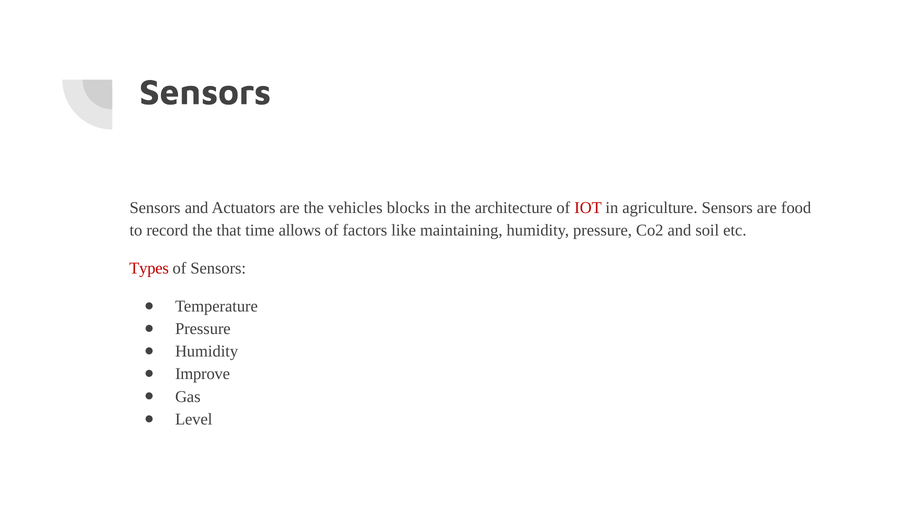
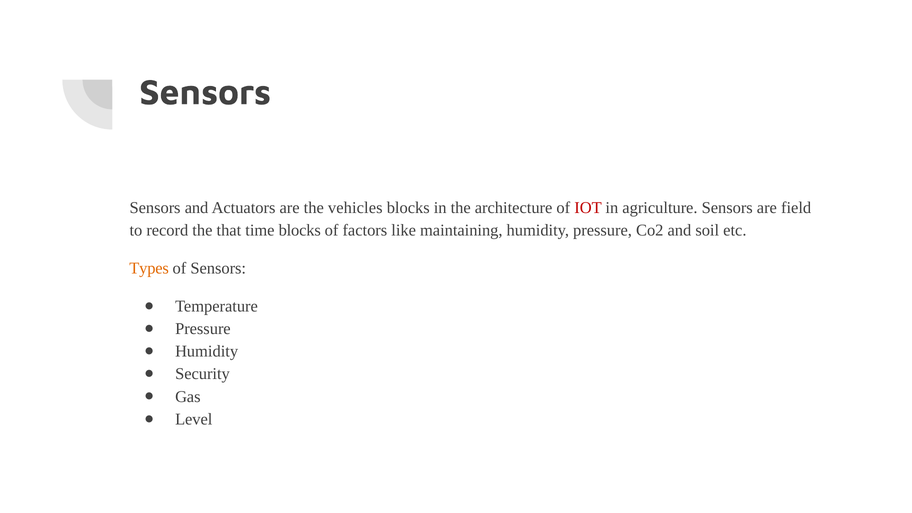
food: food -> field (796, 208)
time allows: allows -> blocks (300, 231)
Types colour: red -> orange (149, 268)
Improve: Improve -> Security (202, 374)
